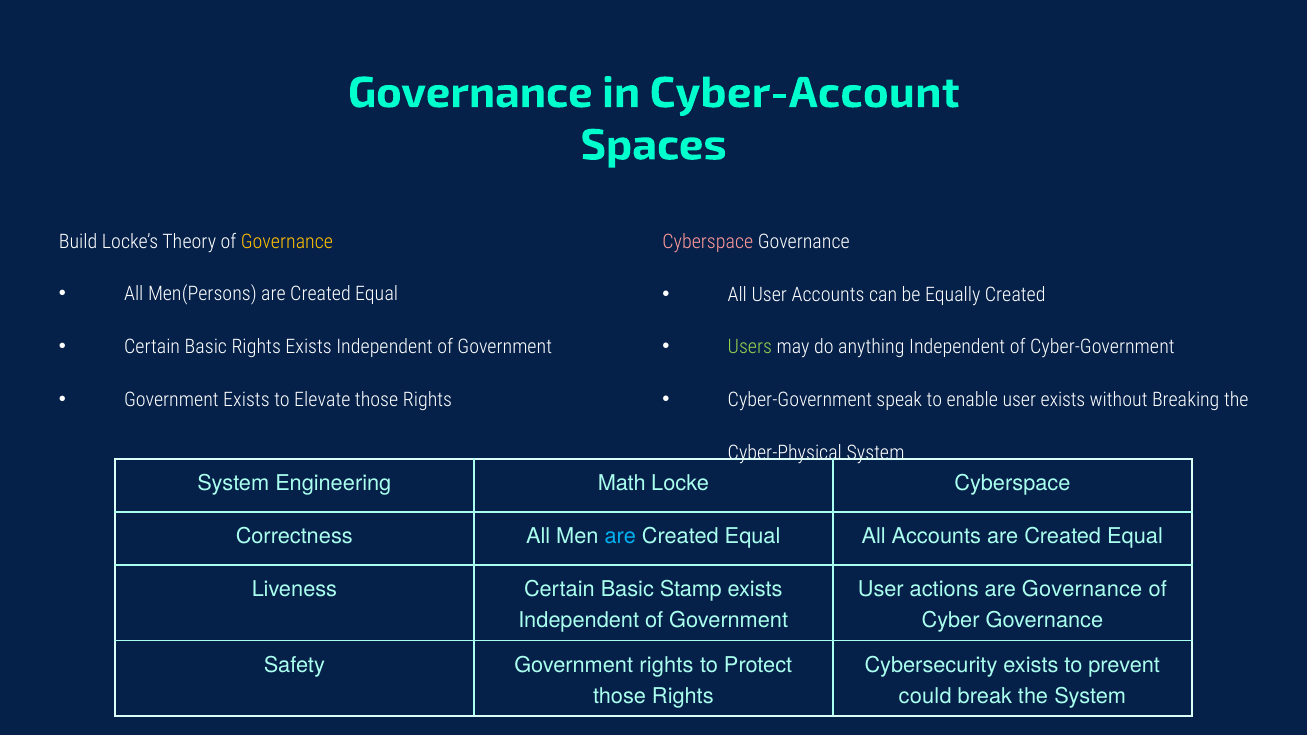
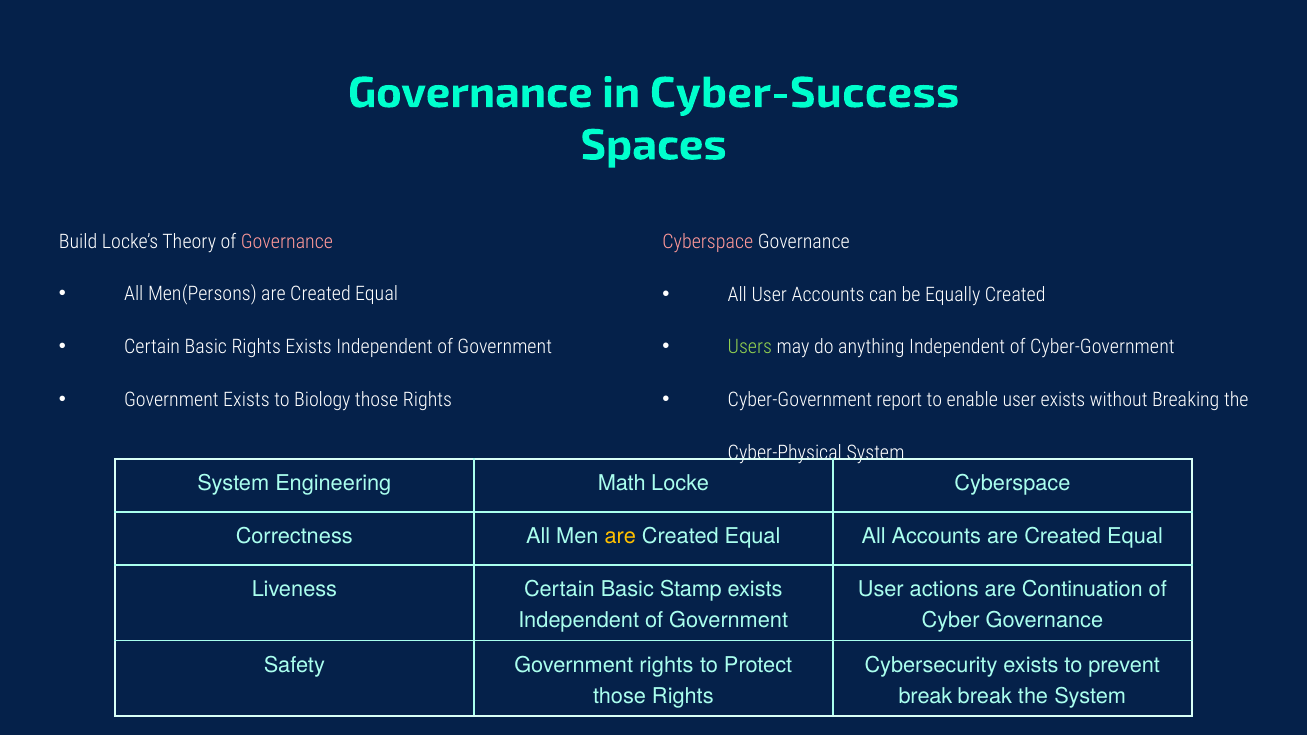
Cyber-Account: Cyber-Account -> Cyber-Success (805, 93)
Governance colour: yellow -> pink (287, 242)
Elevate: Elevate -> Biology (322, 400)
speak: speak -> report (899, 400)
are colour: light blue -> yellow (620, 537)
are Governance: Governance -> Continuation (1082, 590)
could: could -> break (925, 696)
